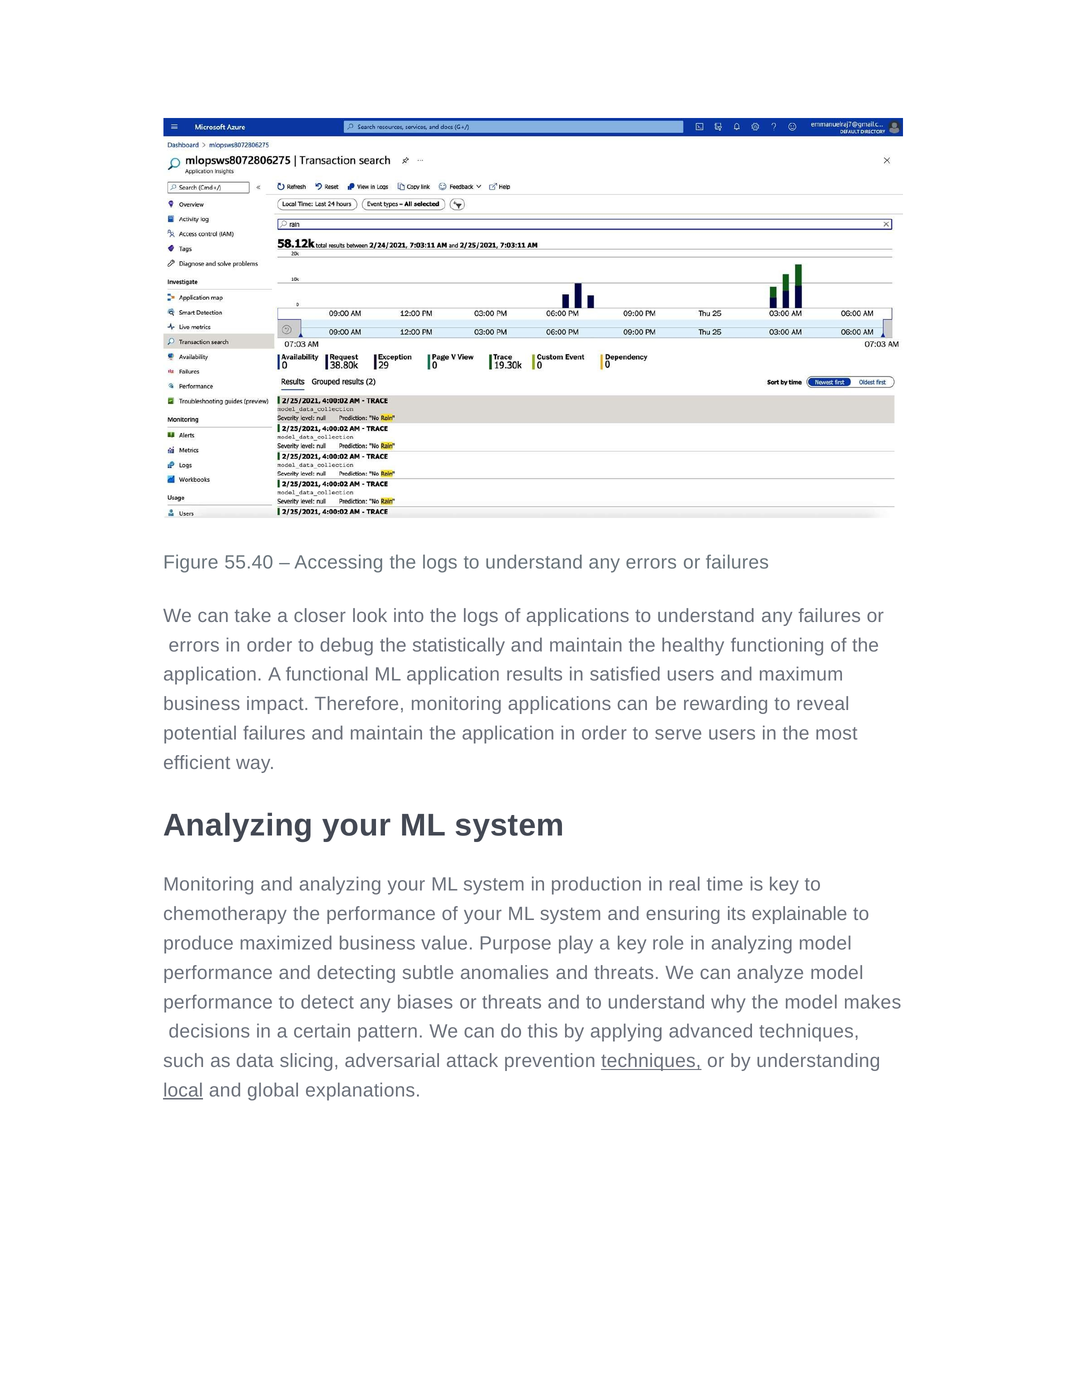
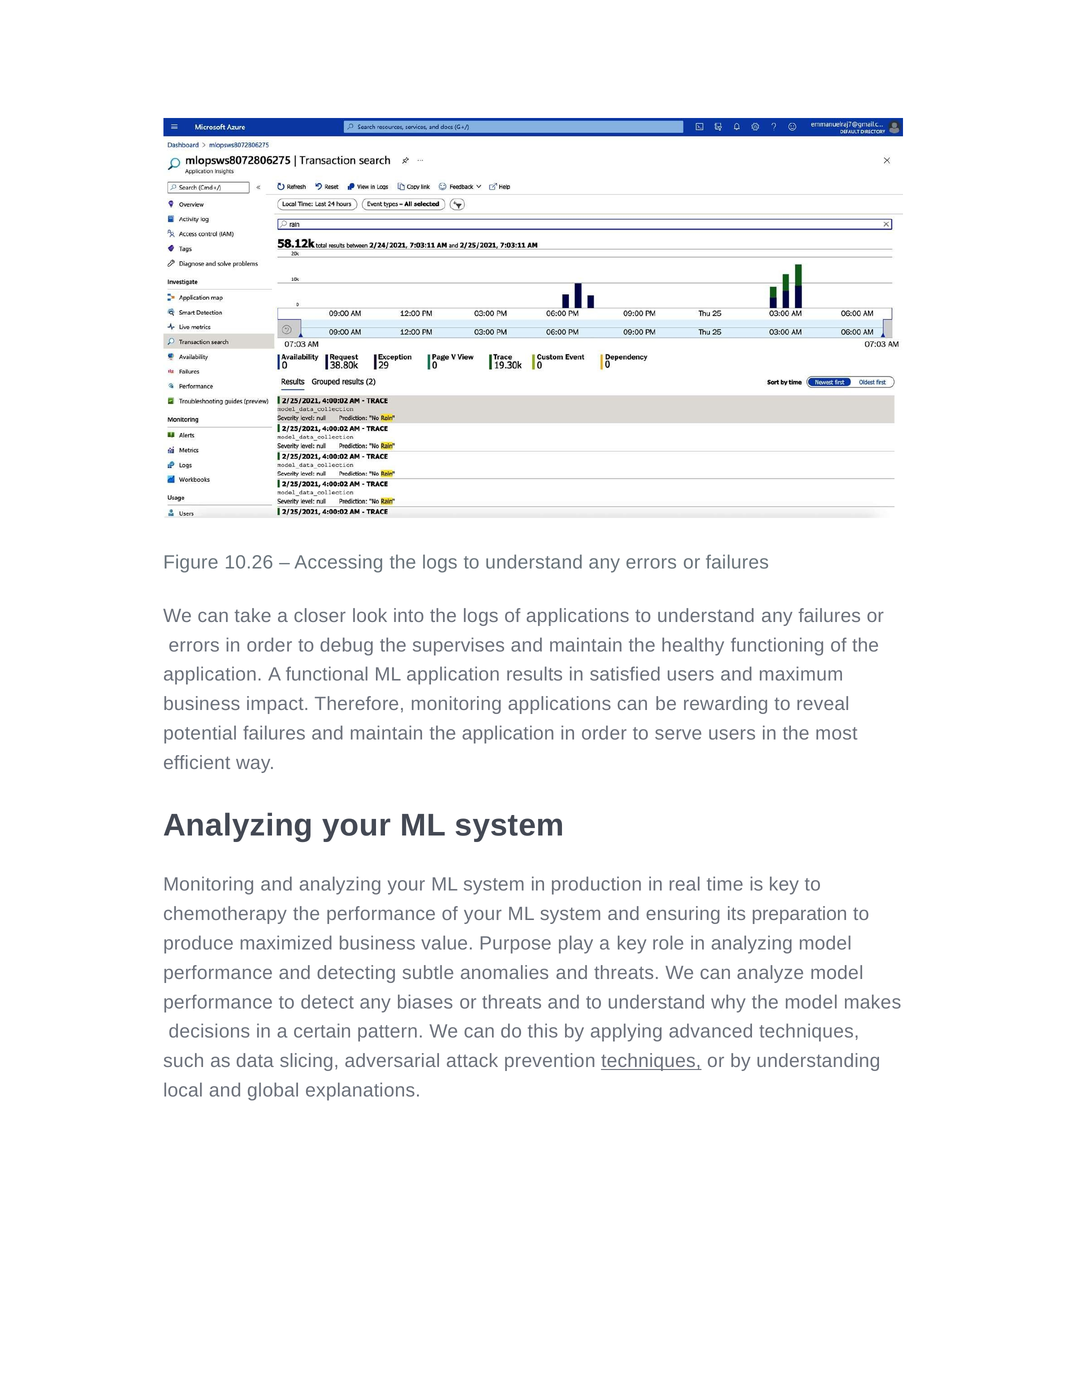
55.40: 55.40 -> 10.26 (249, 562)
statistically: statistically -> supervises (459, 645)
explainable: explainable -> preparation (799, 914)
local underline: present -> none (183, 1090)
